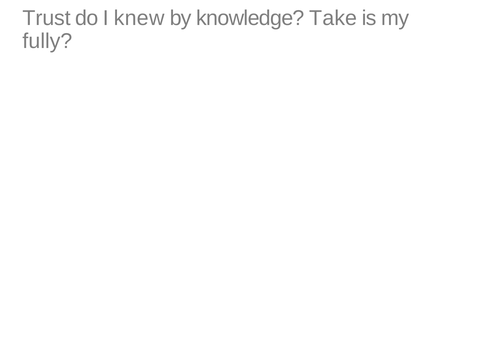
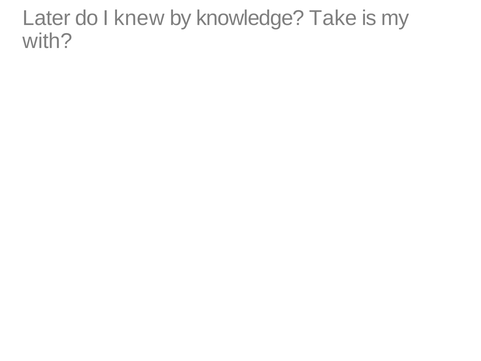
Trust: Trust -> Later (47, 18)
fully: fully -> with (47, 41)
